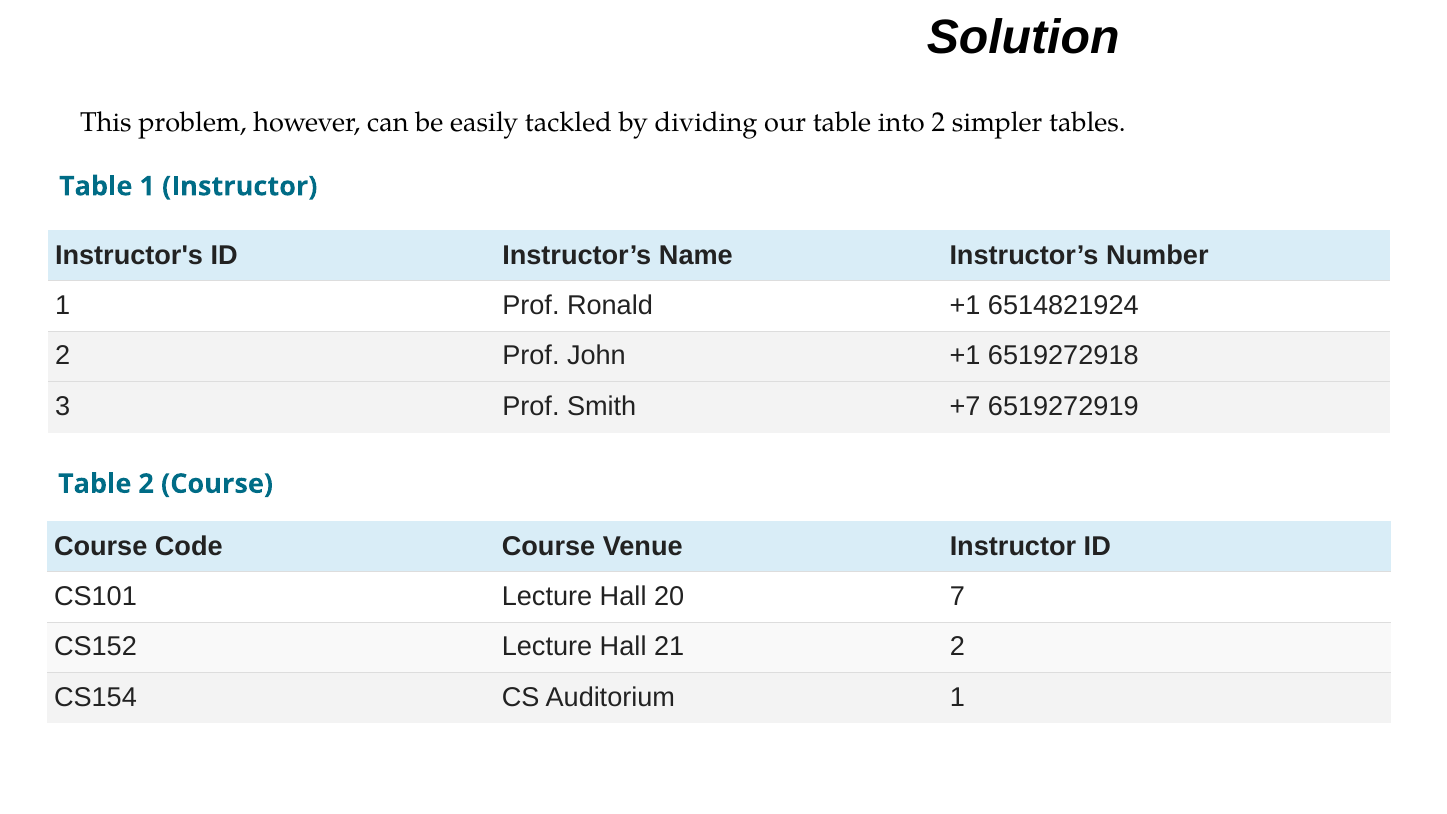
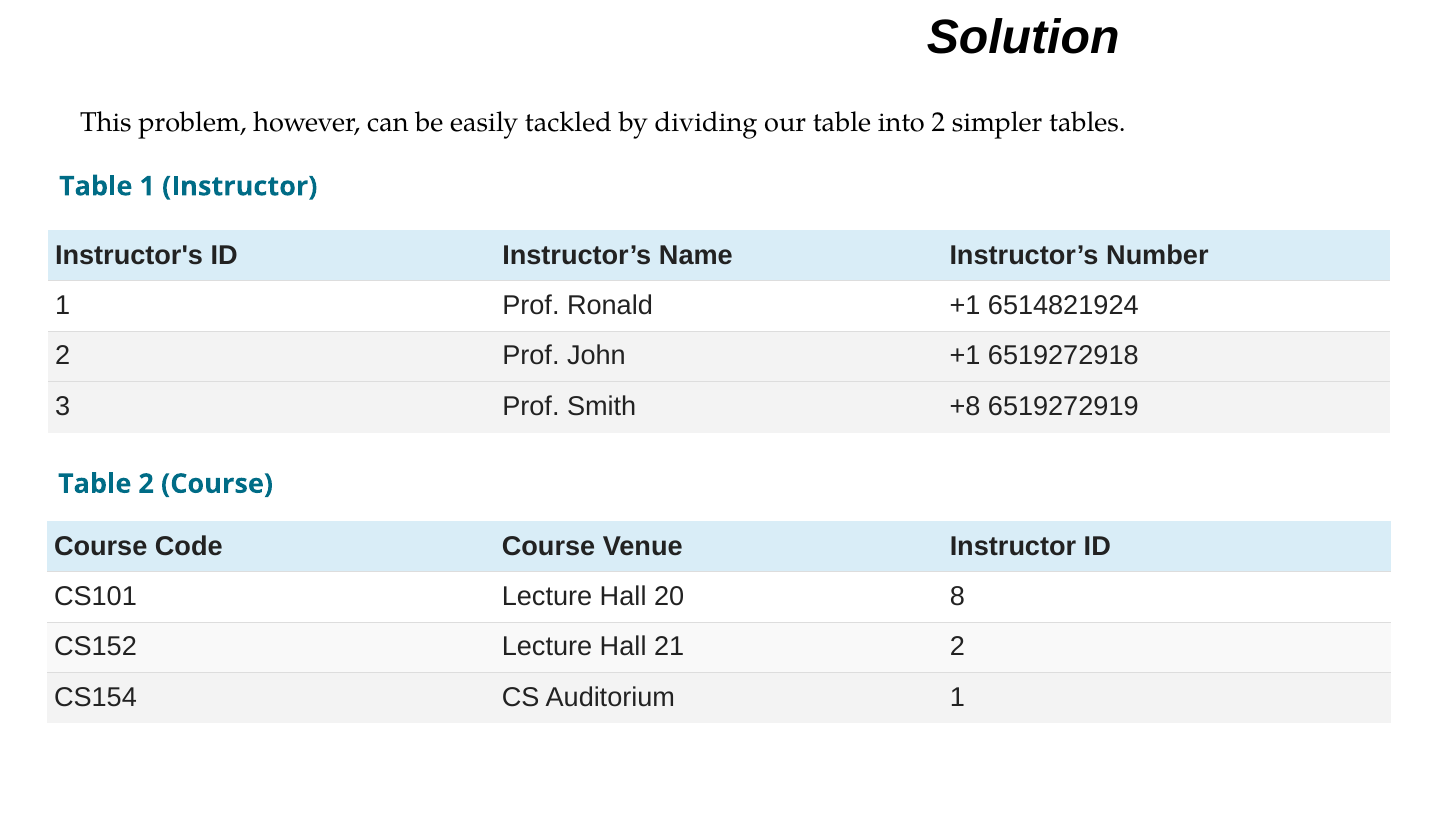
+7: +7 -> +8 (965, 407)
7: 7 -> 8 (957, 596)
